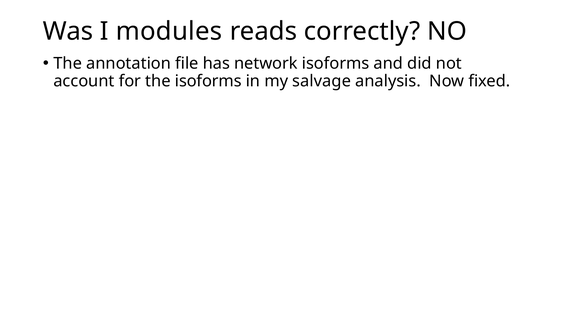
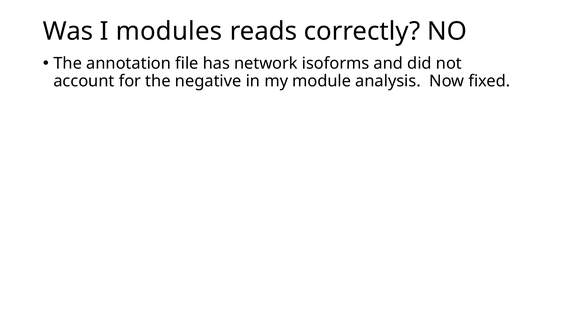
the isoforms: isoforms -> negative (208, 81)
salvage: salvage -> module (322, 81)
